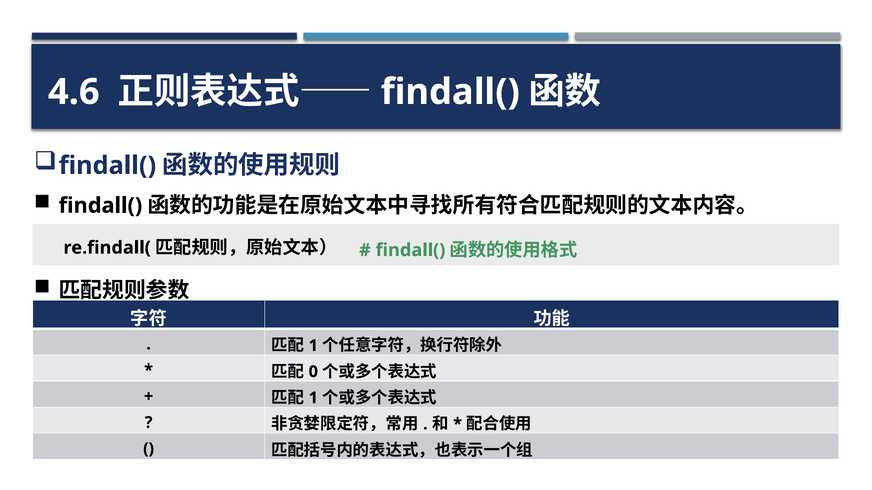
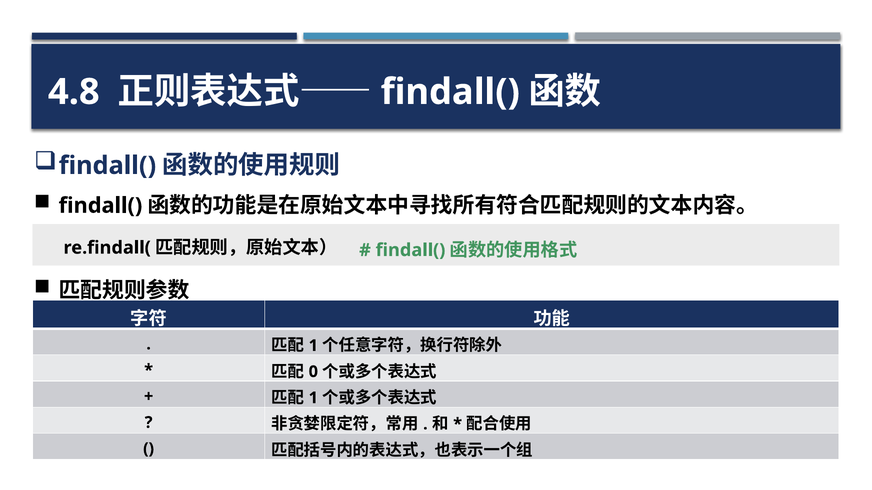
4.6: 4.6 -> 4.8 (74, 92)
